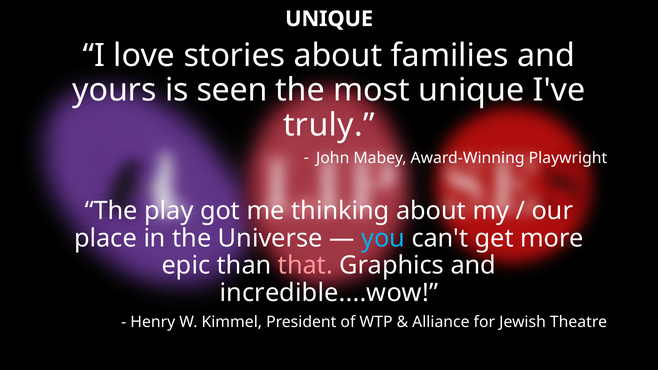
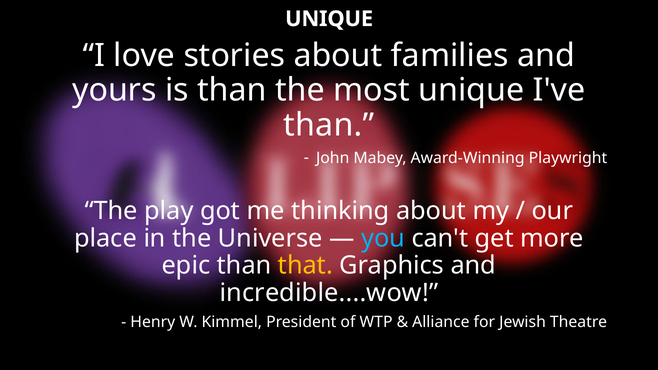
is seen: seen -> than (232, 90)
truly: truly -> than (329, 125)
that colour: pink -> yellow (305, 266)
